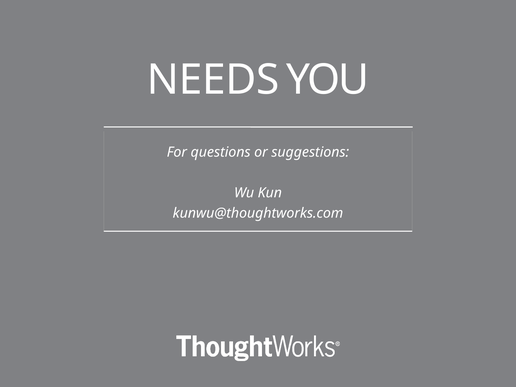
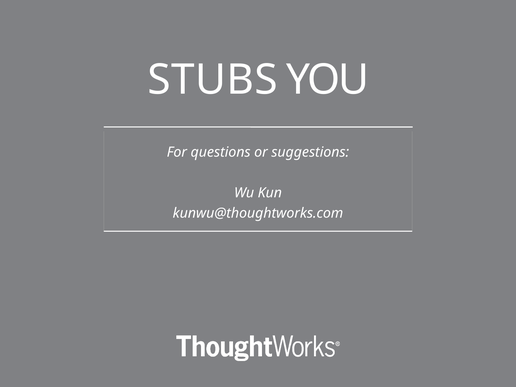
NEEDS: NEEDS -> STUBS (213, 80)
